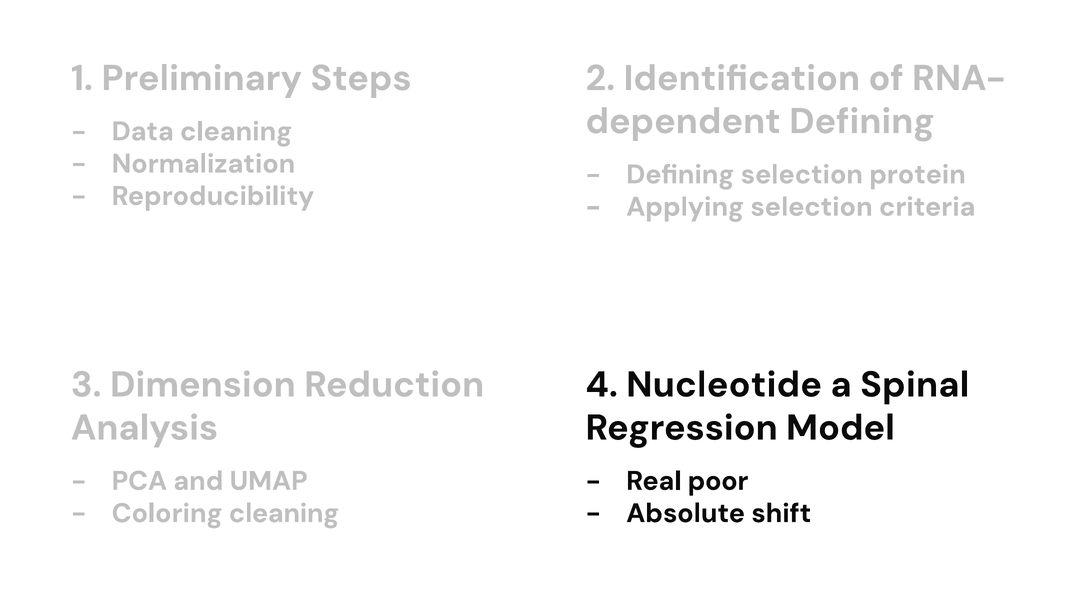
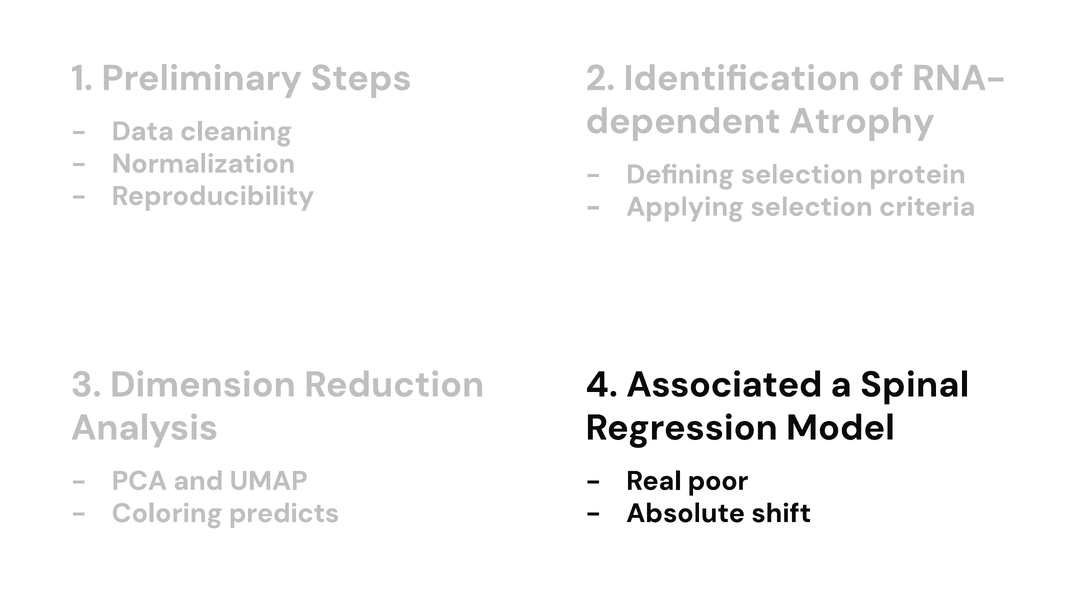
Defining: Defining -> Atrophy (862, 121)
Nucleotide: Nucleotide -> Associated (724, 385)
Coloring cleaning: cleaning -> predicts (284, 514)
